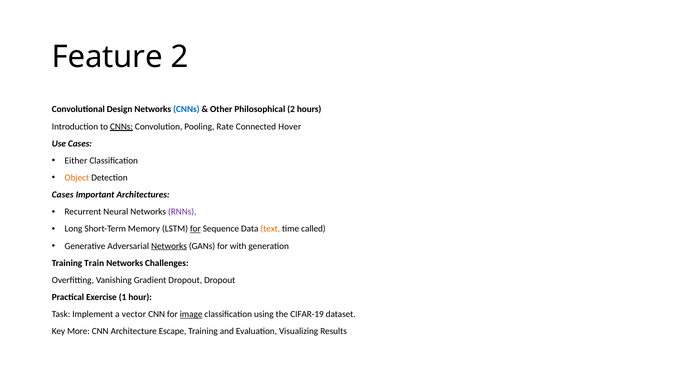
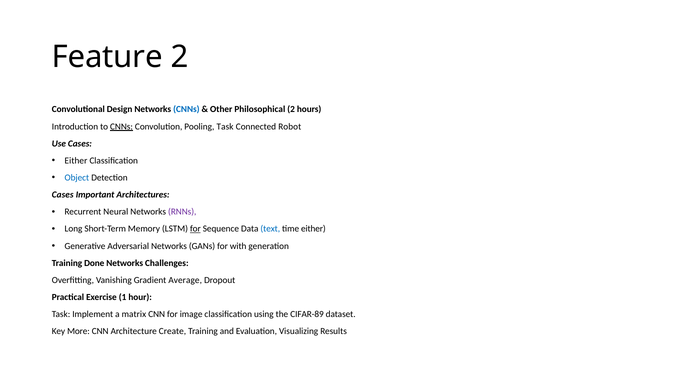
Pooling Rate: Rate -> Task (225, 126)
Hover: Hover -> Robot (290, 126)
Object colour: orange -> blue (77, 177)
text colour: orange -> blue (270, 229)
time called: called -> either (313, 229)
Networks underline: present -> none (169, 246)
Train: Train -> Done (94, 263)
Gradient Dropout: Dropout -> Average (185, 280)
vector: vector -> matrix (134, 314)
image underline: present -> none (191, 314)
CIFAR-19: CIFAR-19 -> CIFAR-89 (307, 314)
Escape: Escape -> Create (172, 331)
